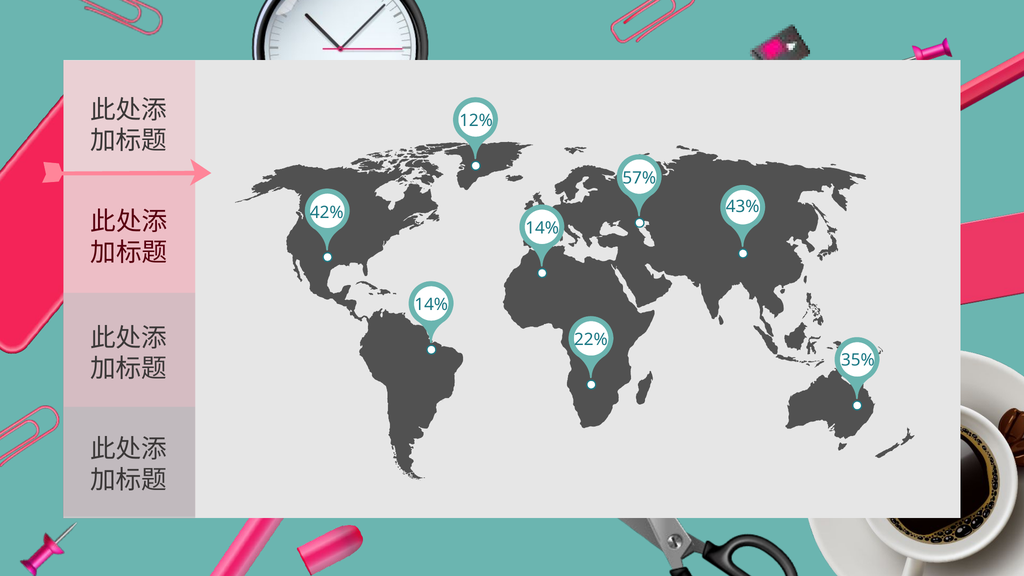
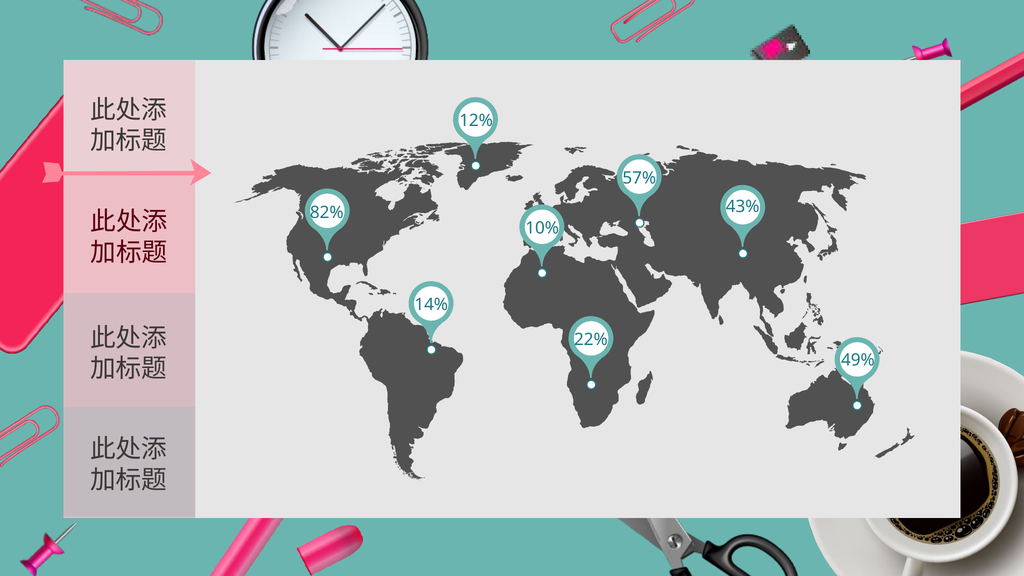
42%: 42% -> 82% (327, 212)
14%: 14% -> 10% (542, 228)
35%: 35% -> 49% (858, 360)
